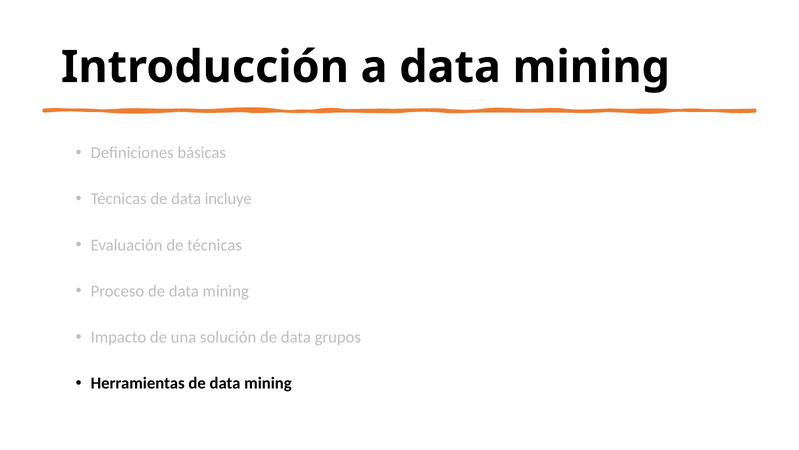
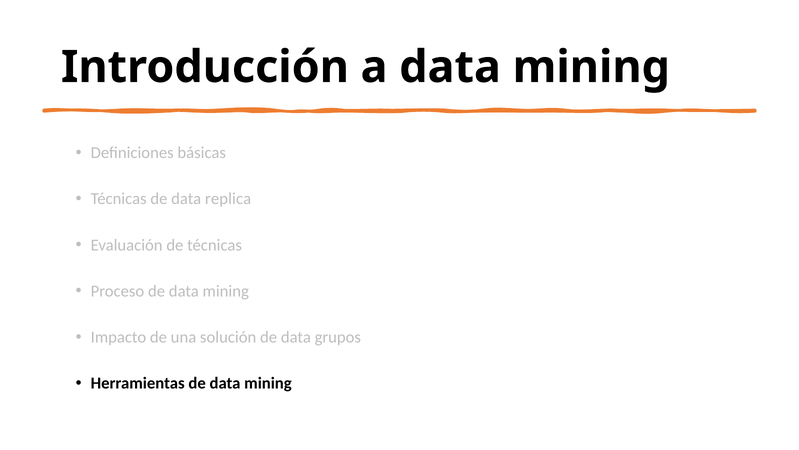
incluye: incluye -> replica (228, 199)
